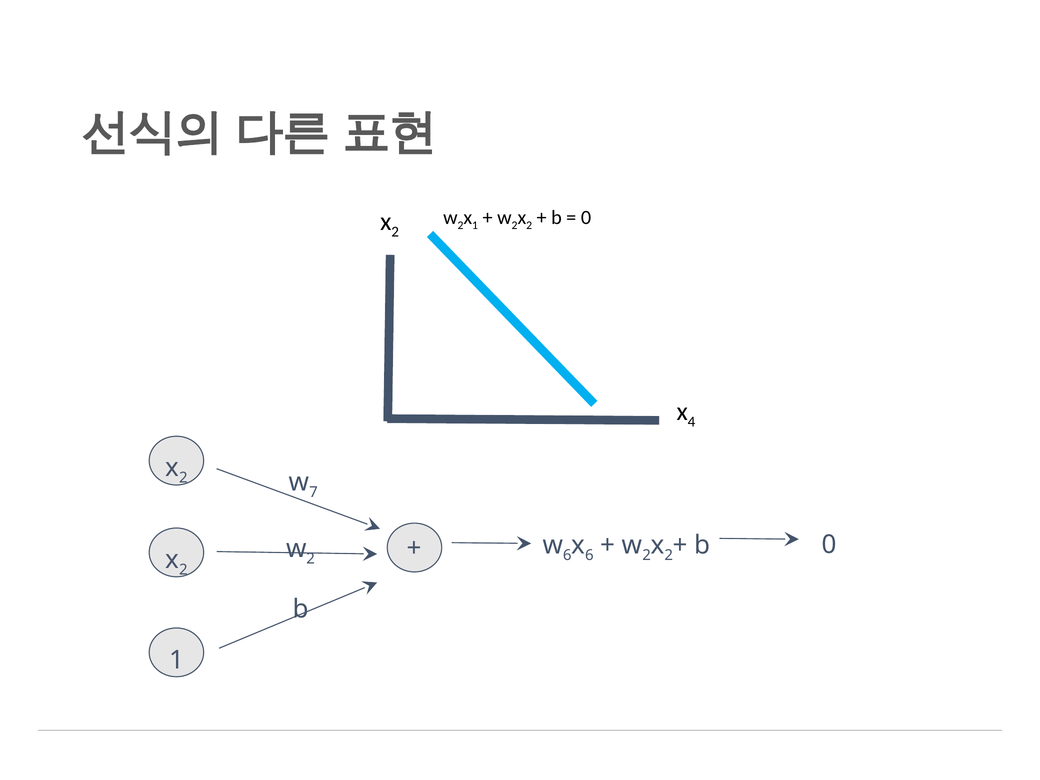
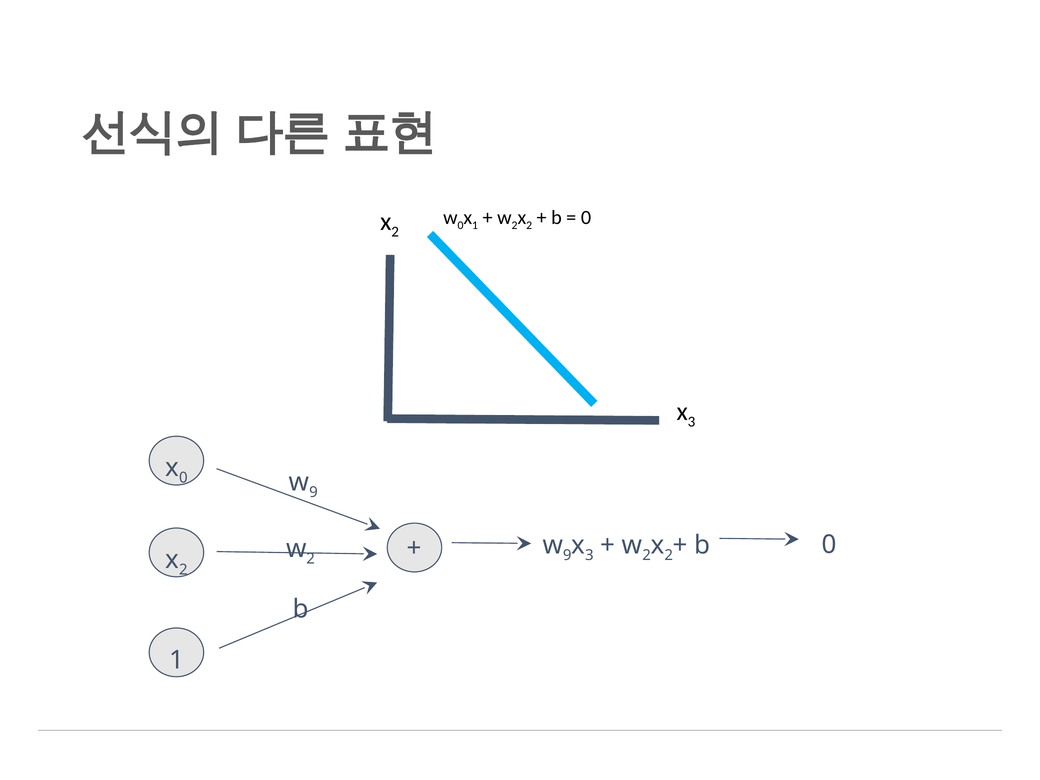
2: 2 -> 0 (460, 225)
4: 4 -> 3 (692, 422)
2: 2 -> 0 (183, 478)
7: 7 -> 9 (313, 492)
6: 6 -> 9 (567, 555)
6: 6 -> 3 (589, 555)
